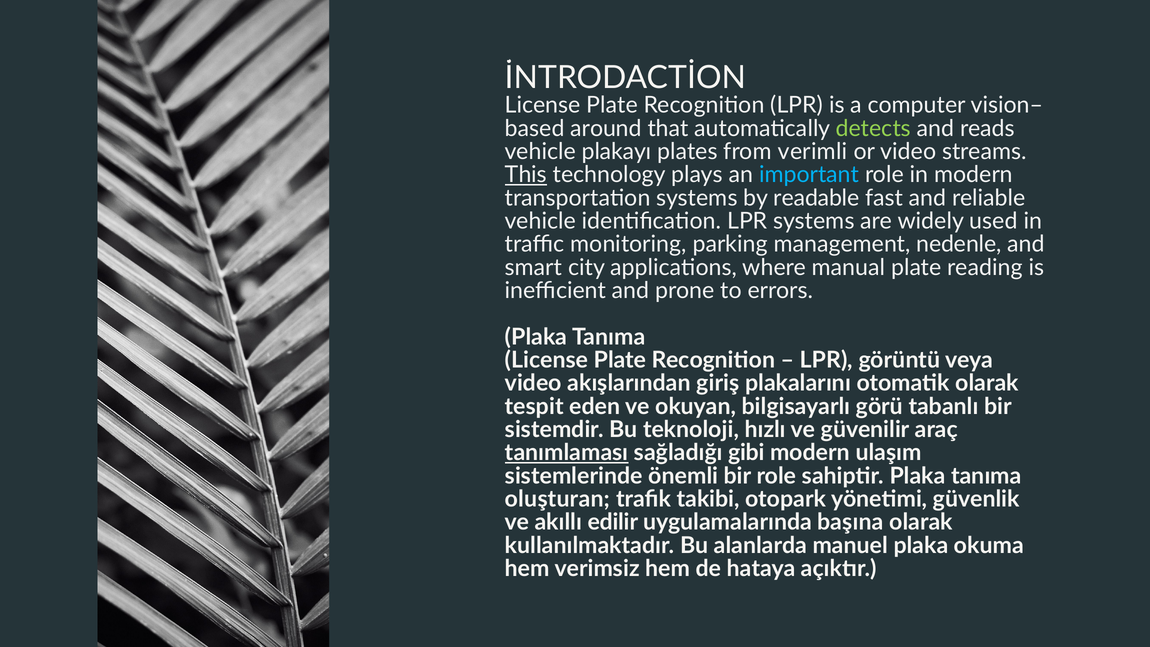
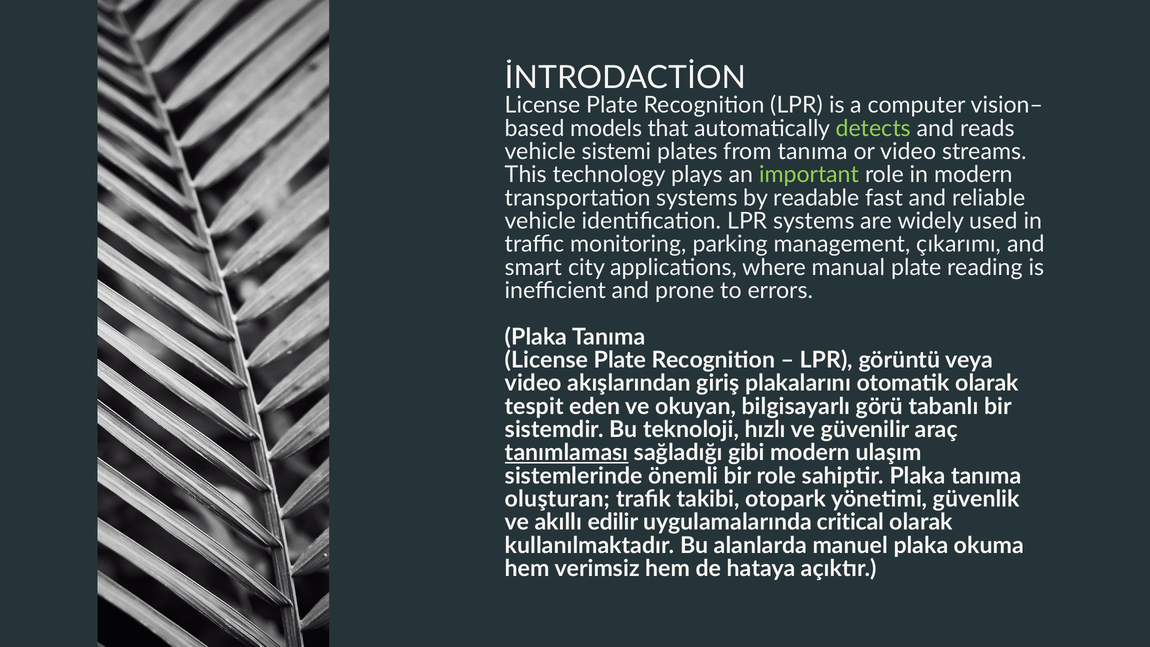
around: around -> models (606, 128)
plakayı: plakayı -> sistemi (617, 152)
from verimli: verimli -> tanıma (813, 152)
This underline: present -> none (526, 175)
important colour: light blue -> light green (809, 175)
nedenle: nedenle -> çıkarımı (959, 244)
başına: başına -> critical (850, 522)
